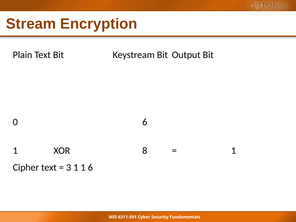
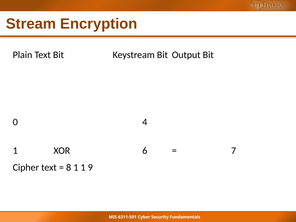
0 6: 6 -> 4 (145, 122)
8: 8 -> 6 (145, 151)
1: 1 -> 7 (234, 151)
3: 3 -> 8 (69, 167)
1 6: 6 -> 9 (90, 167)
